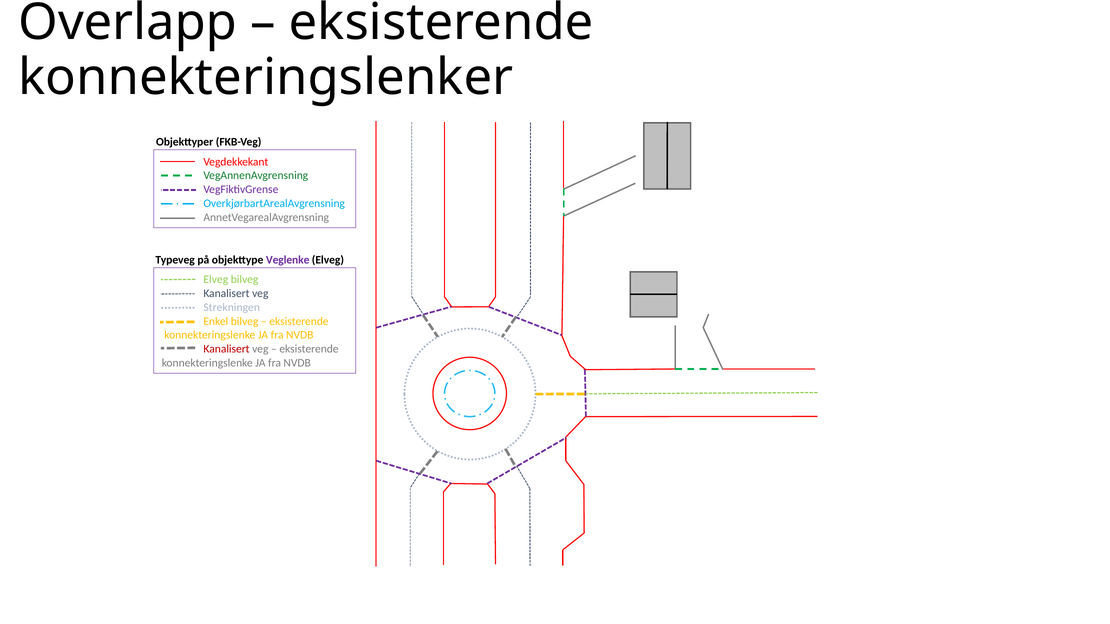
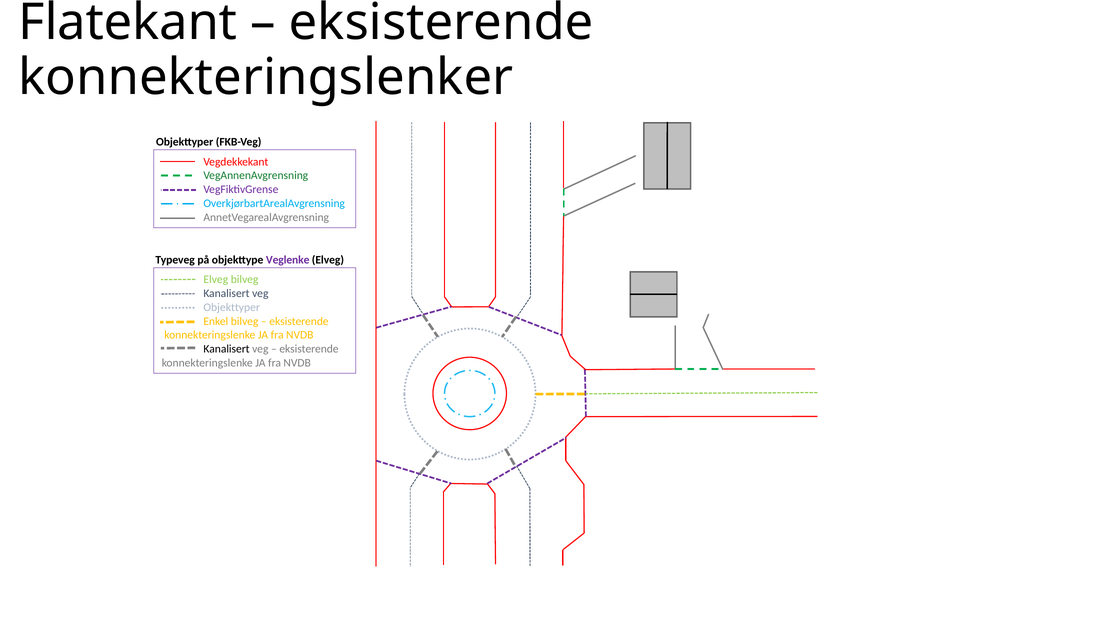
Overlapp: Overlapp -> Flatekant (128, 23)
Strekningen: Strekningen -> Objekttyper (232, 308)
Kanalisert colour: red -> black (227, 349)
